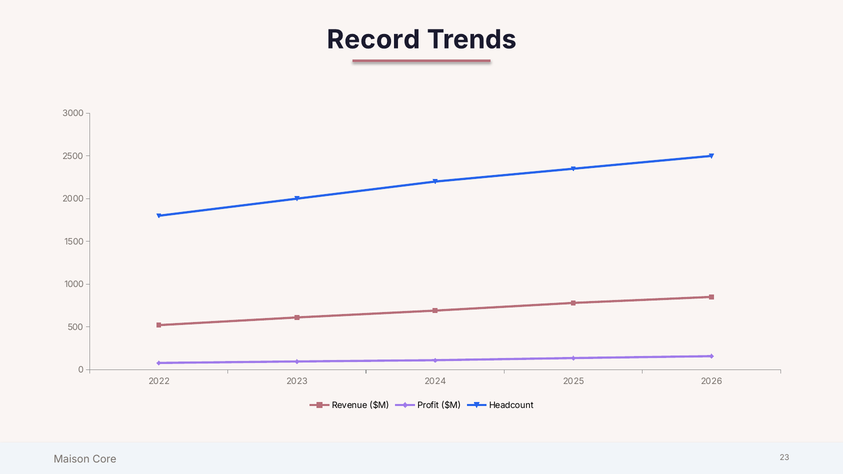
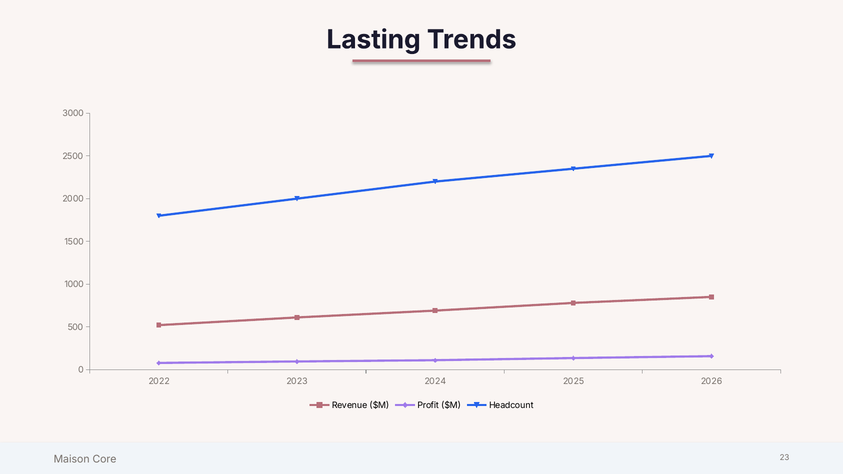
Record: Record -> Lasting (374, 40)
